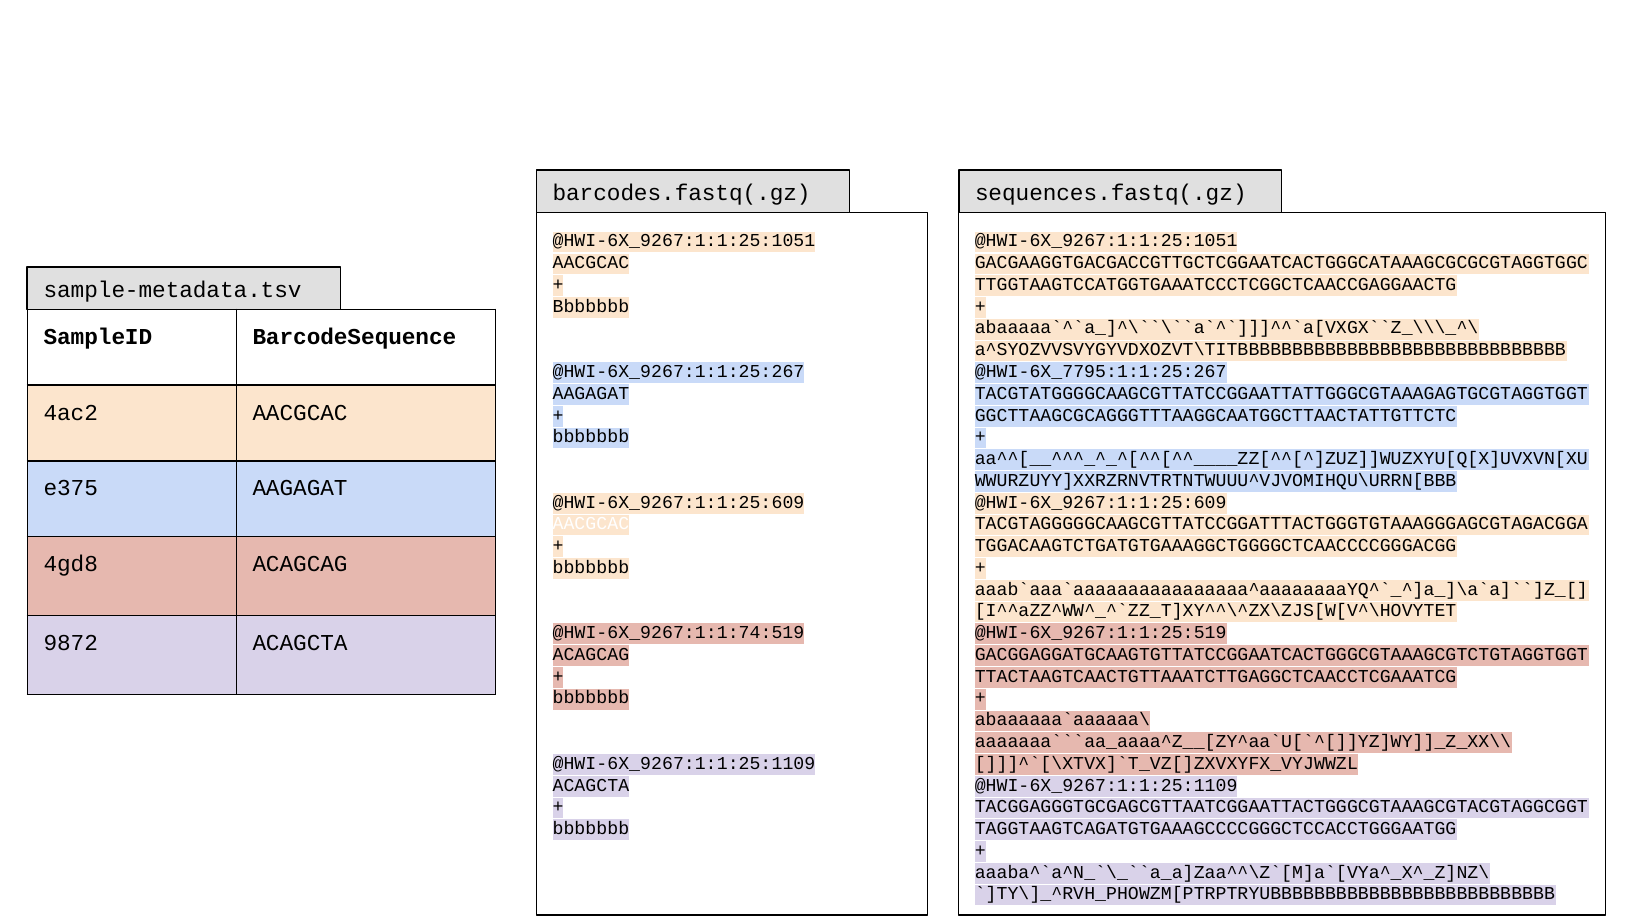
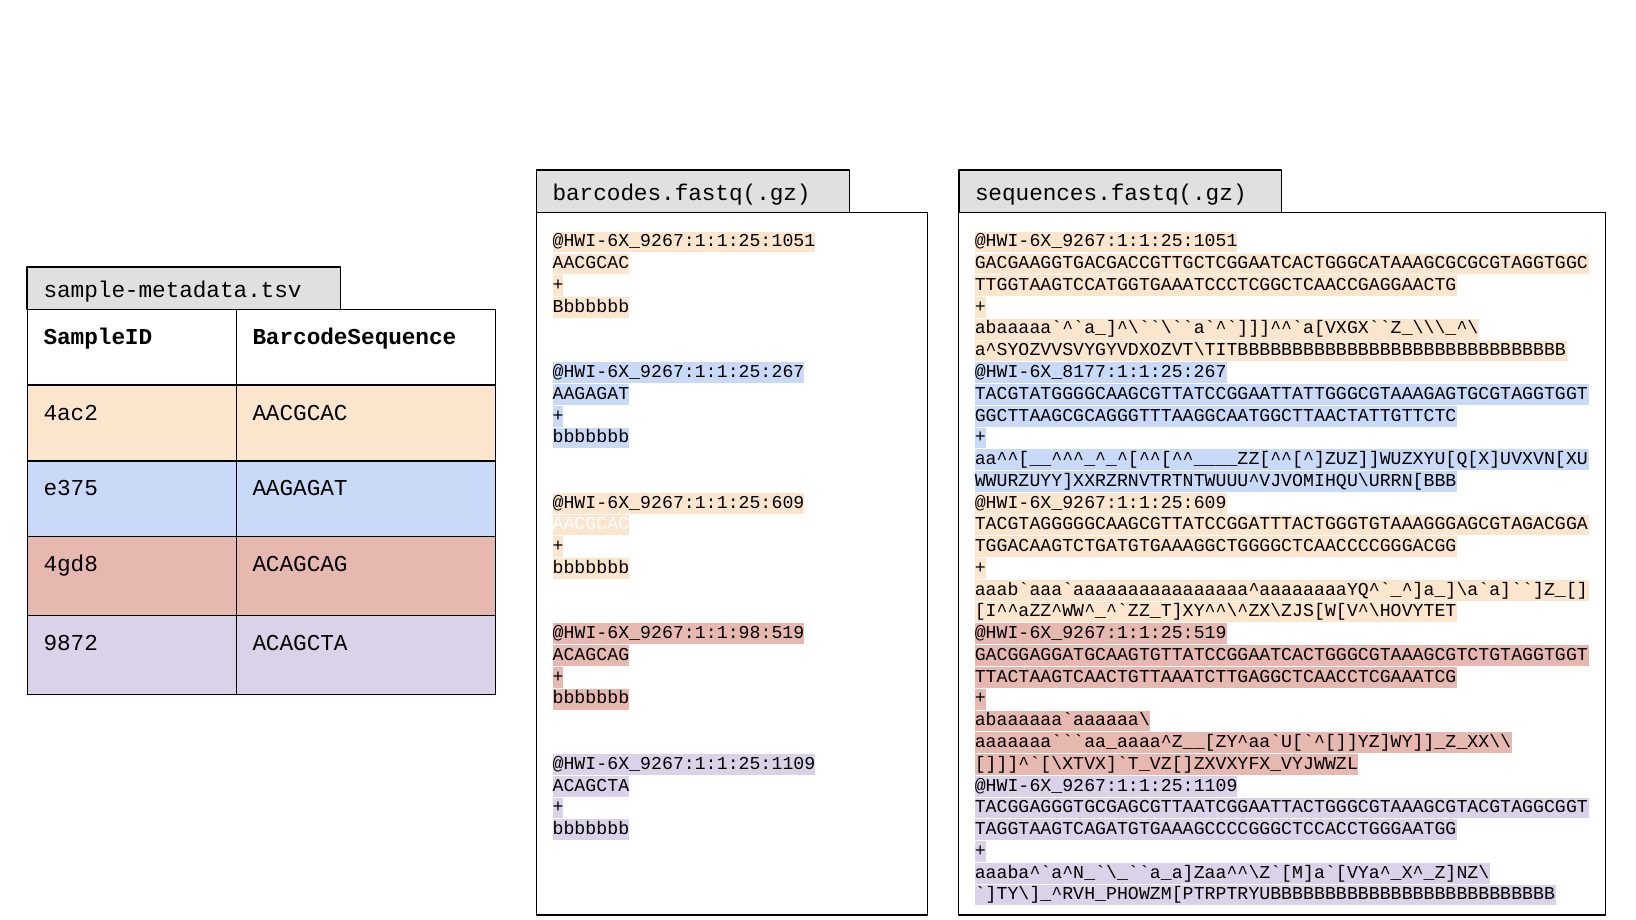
@HWI-6X_7795:1:1:25:267: @HWI-6X_7795:1:1:25:267 -> @HWI-6X_8177:1:1:25:267 (1101, 372)
@HWI-6X_9267:1:1:74:519: @HWI-6X_9267:1:1:74:519 -> @HWI-6X_9267:1:1:98:519 (678, 633)
